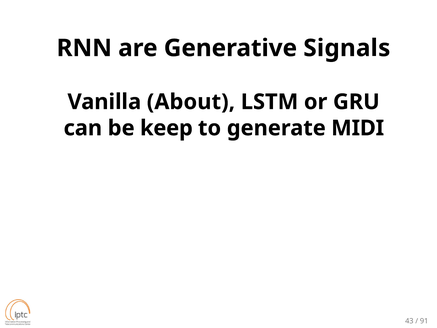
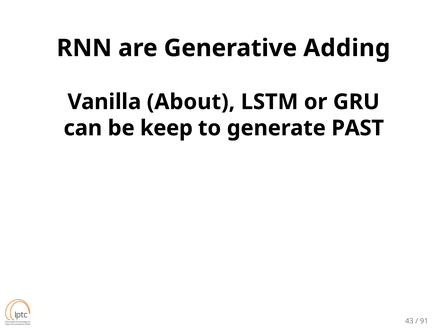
Signals: Signals -> Adding (347, 48)
MIDI: MIDI -> PAST (358, 128)
